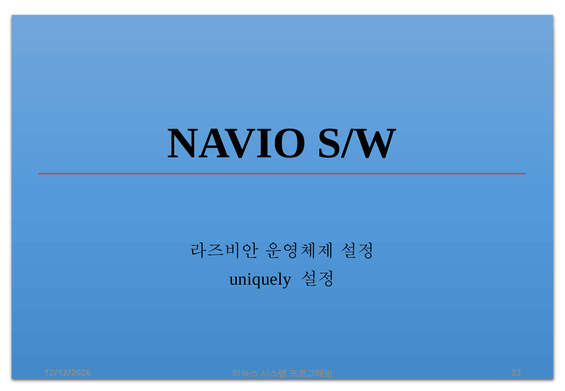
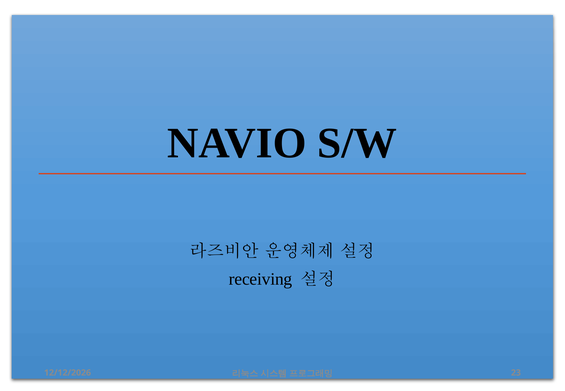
uniquely: uniquely -> receiving (261, 279)
